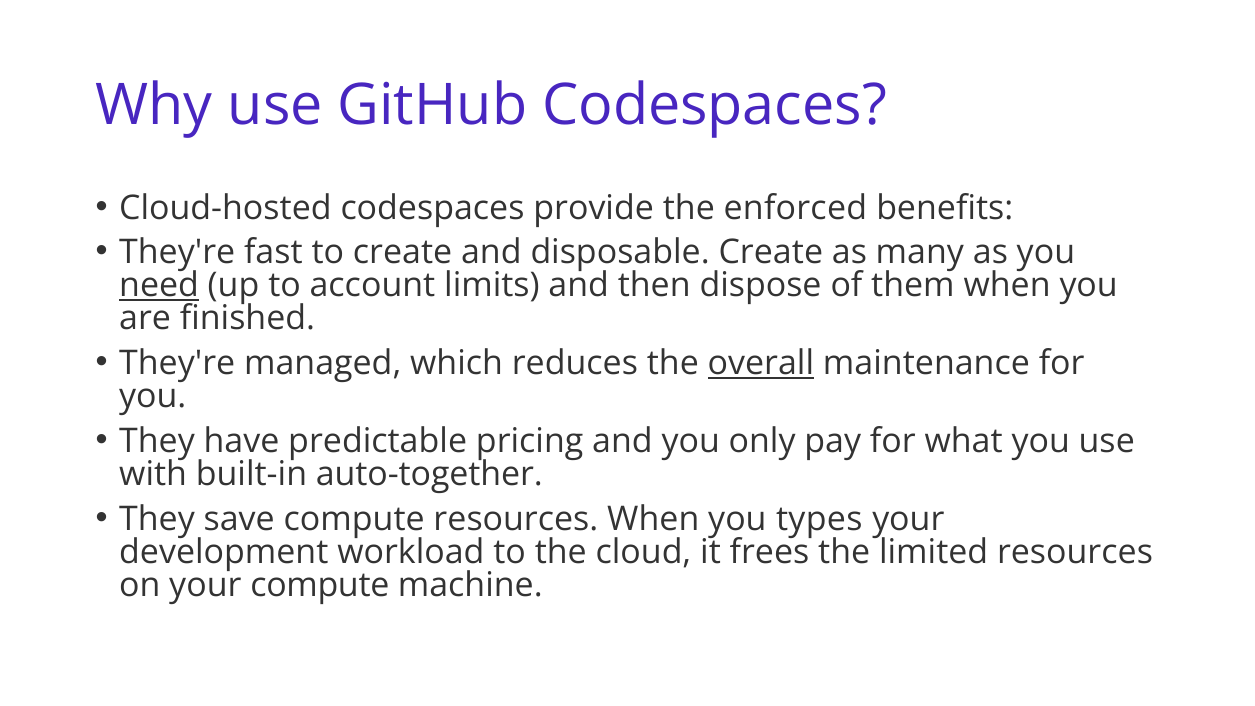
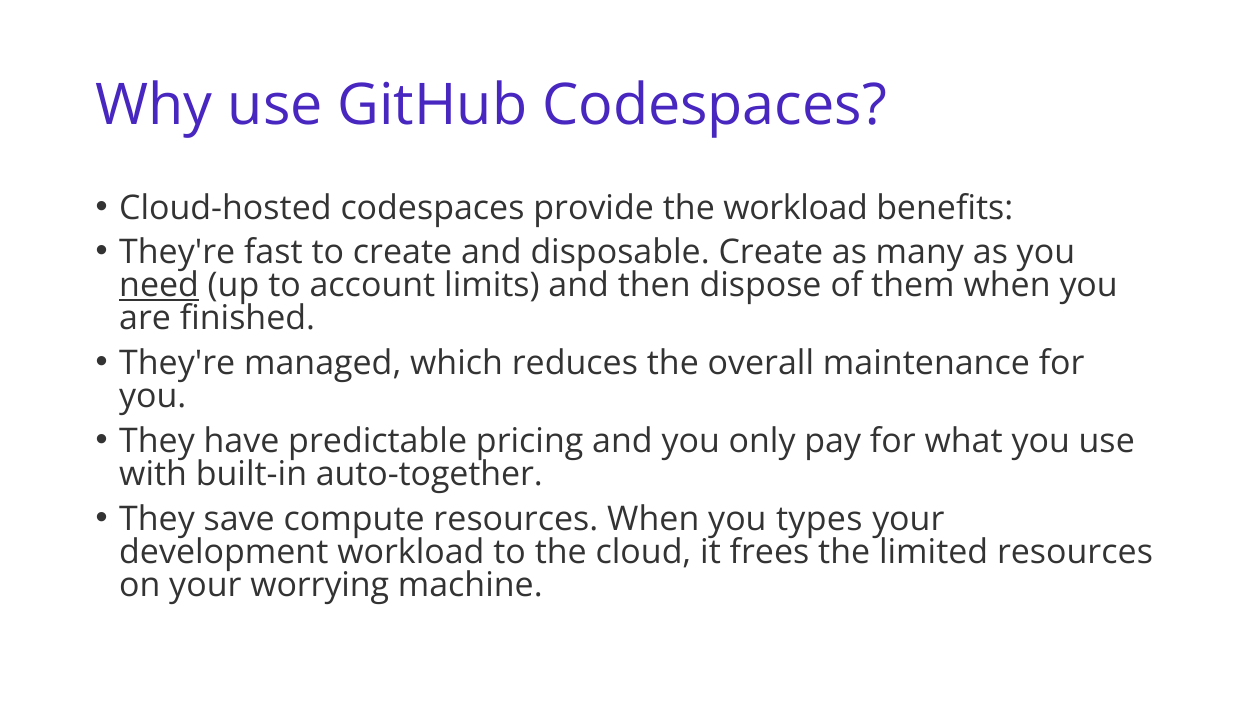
the enforced: enforced -> workload (796, 208)
overall underline: present -> none (761, 363)
your compute: compute -> worrying (320, 585)
